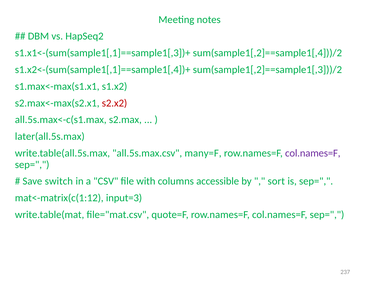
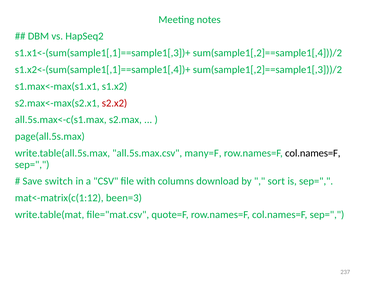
later(all.5s.max: later(all.5s.max -> page(all.5s.max (50, 136)
col.names=F colour: purple -> black (313, 153)
accessible: accessible -> download (218, 181)
input=3: input=3 -> been=3 (124, 198)
